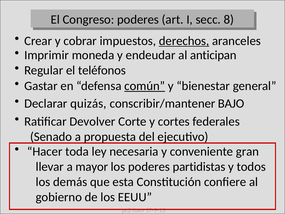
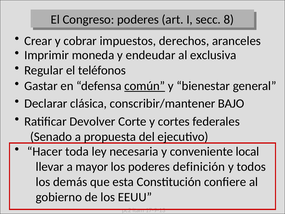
derechos underline: present -> none (184, 41)
anticipan: anticipan -> exclusiva (213, 55)
quizás: quizás -> clásica (89, 103)
gran: gran -> local (247, 151)
partidistas: partidistas -> definición (199, 166)
